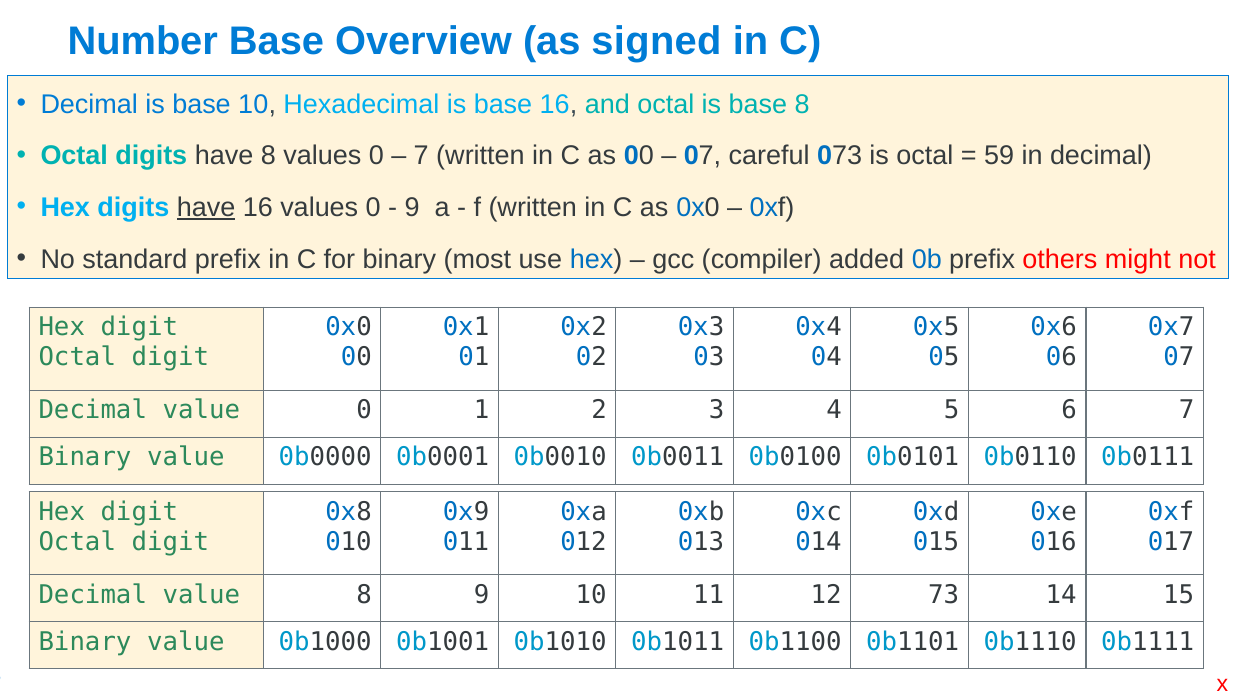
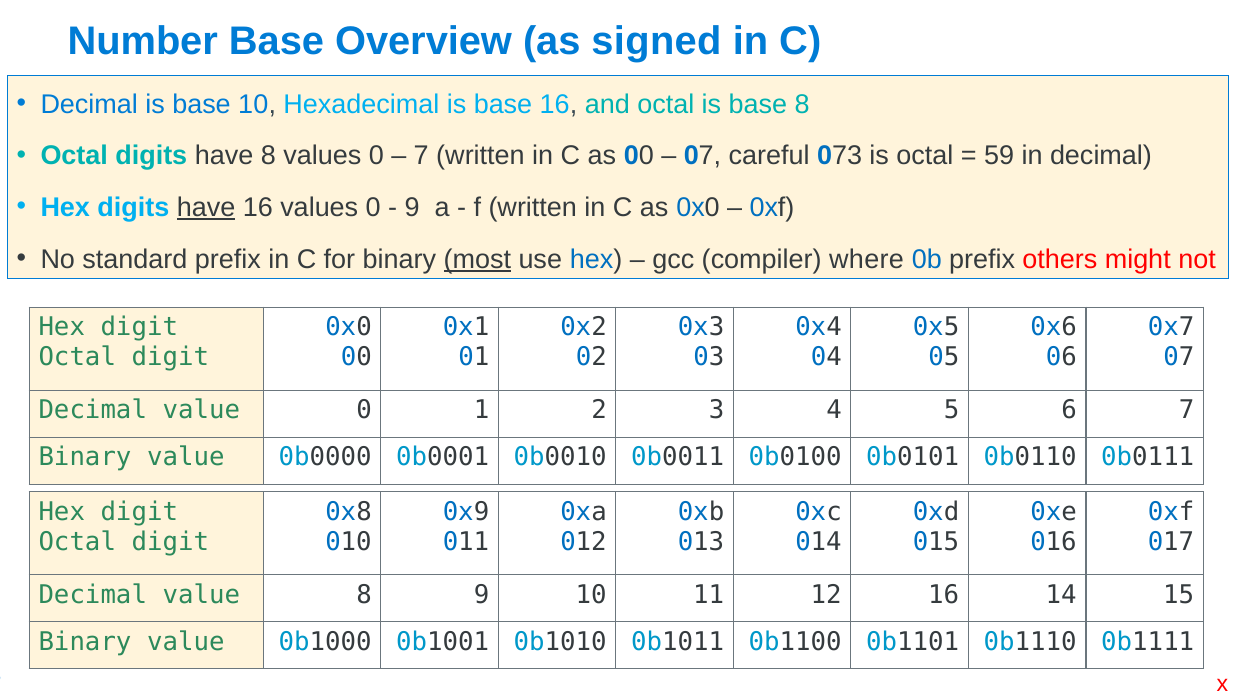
most underline: none -> present (477, 259)
added: added -> where (867, 259)
12 73: 73 -> 16 (944, 595)
